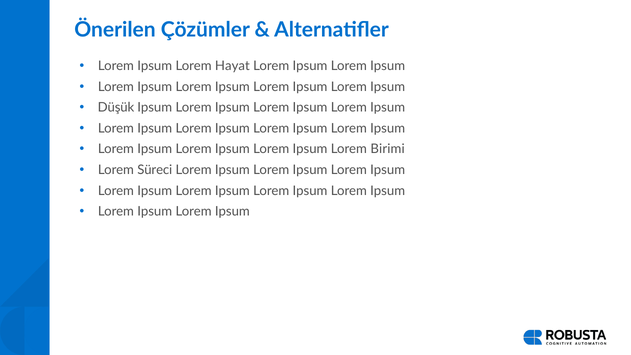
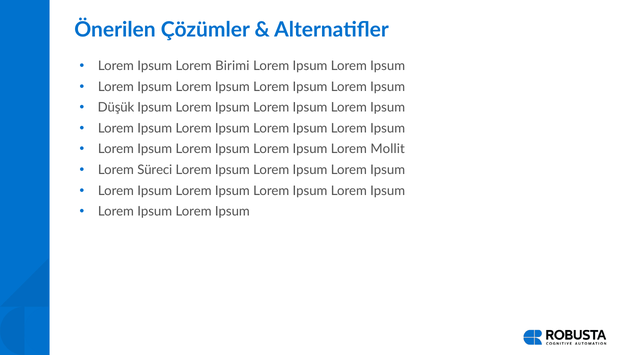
Hayat: Hayat -> Birimi (232, 66)
Birimi: Birimi -> Mollit (388, 149)
